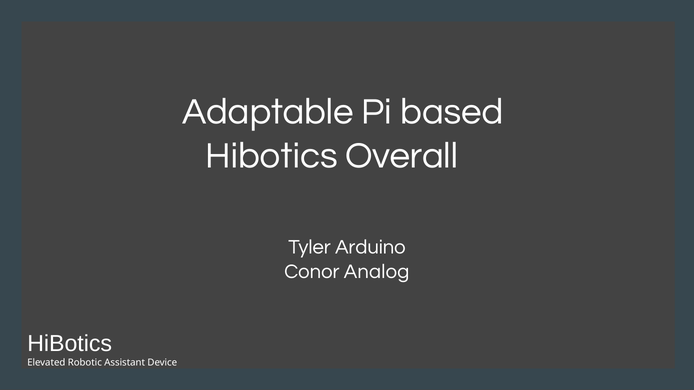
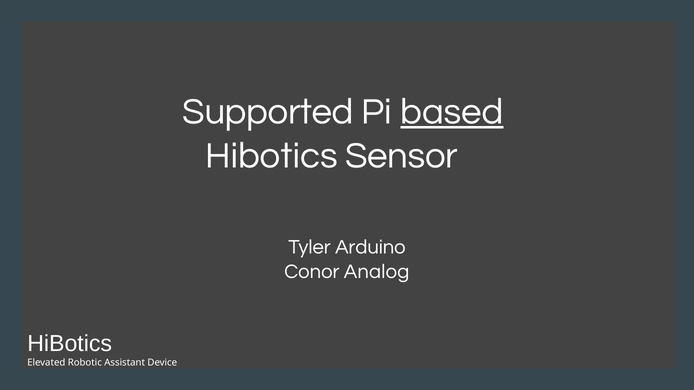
Adaptable: Adaptable -> Supported (268, 112)
based underline: none -> present (452, 112)
Overall: Overall -> Sensor (402, 156)
